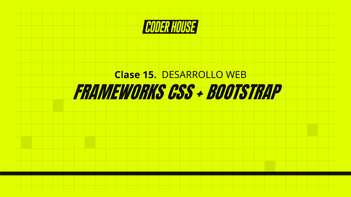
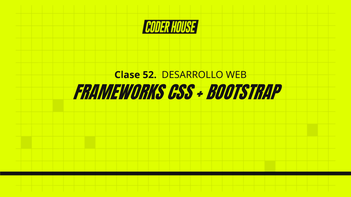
15: 15 -> 52 (150, 75)
